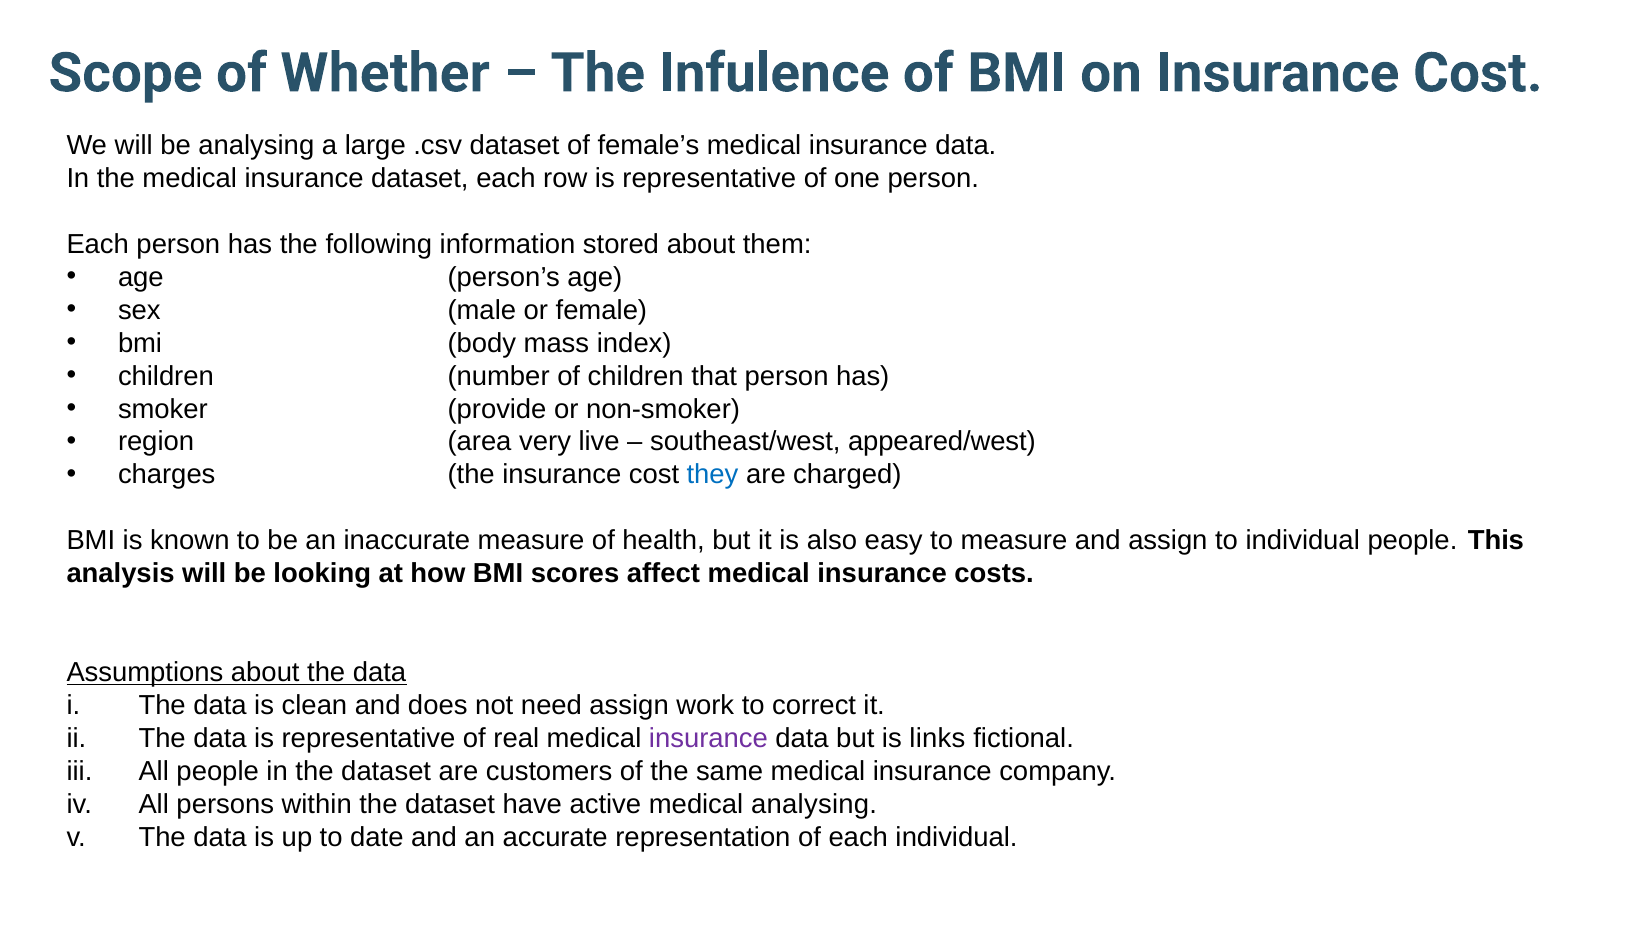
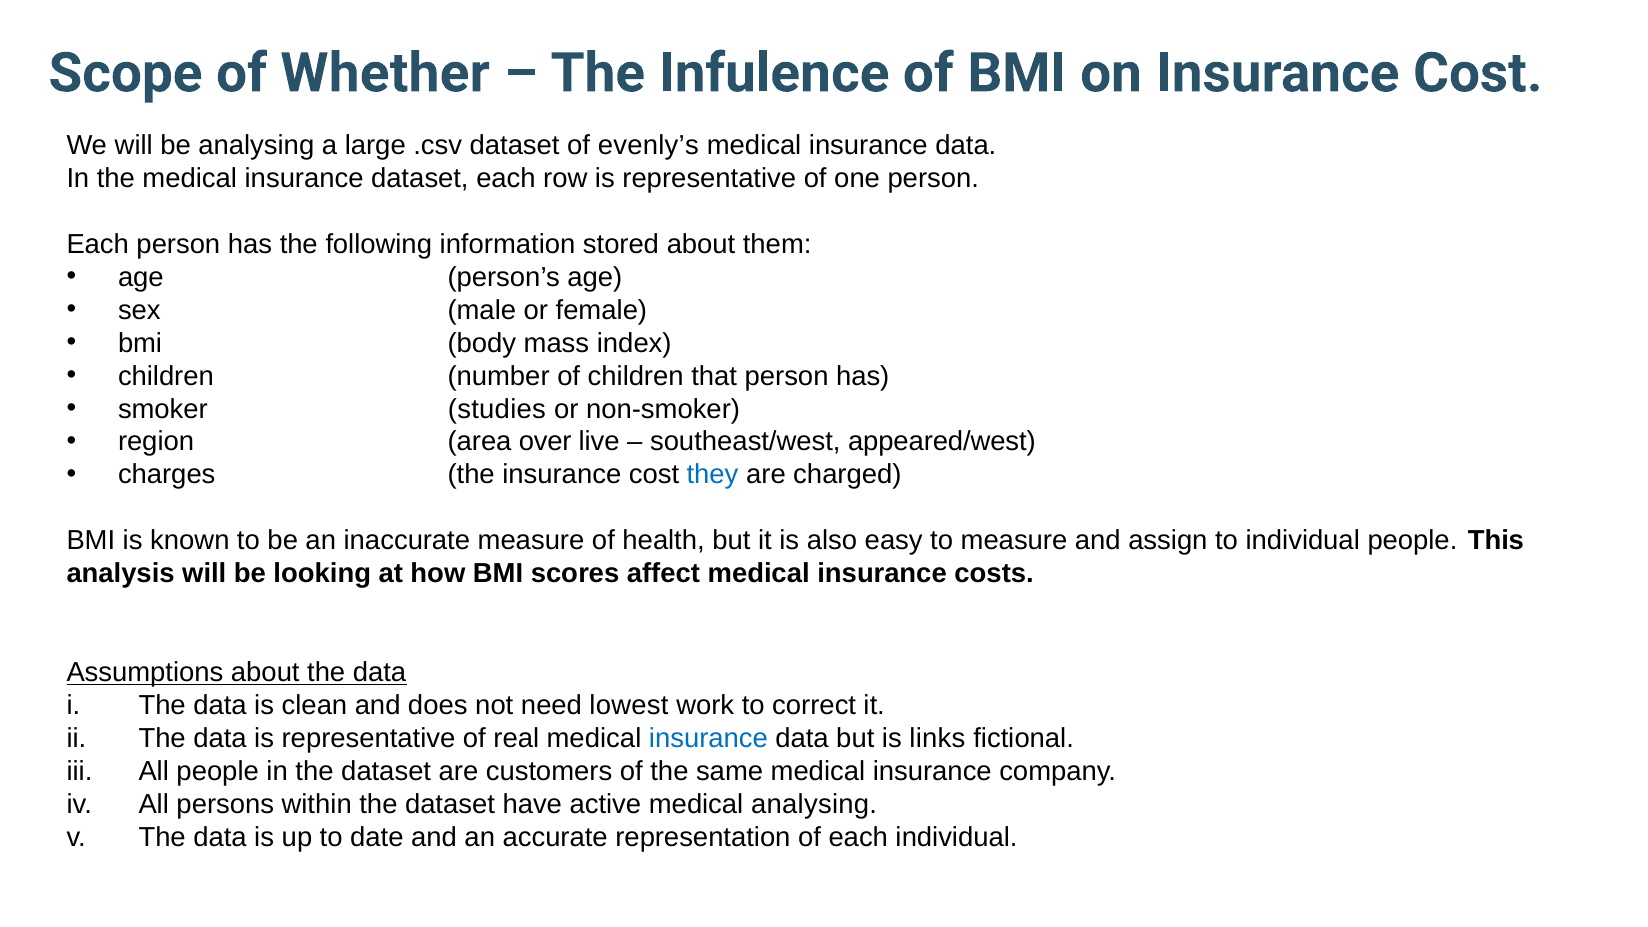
female’s: female’s -> evenly’s (648, 145)
provide: provide -> studies (497, 409)
very: very -> over (545, 442)
need assign: assign -> lowest (629, 706)
insurance colour: purple -> blue (708, 739)
